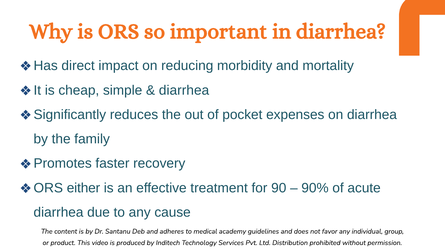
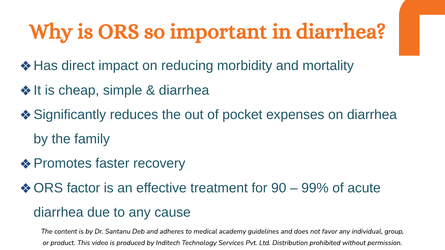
either: either -> factor (83, 188)
90%: 90% -> 99% (315, 188)
